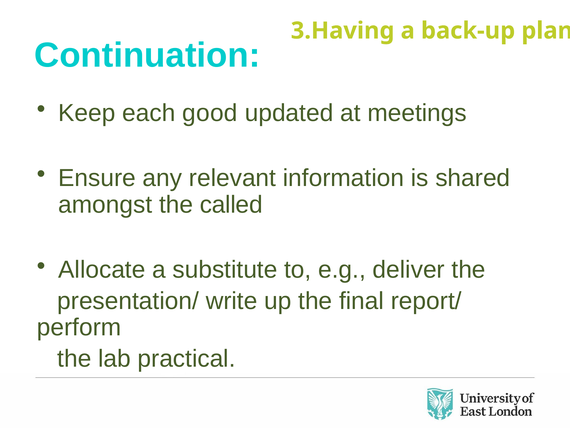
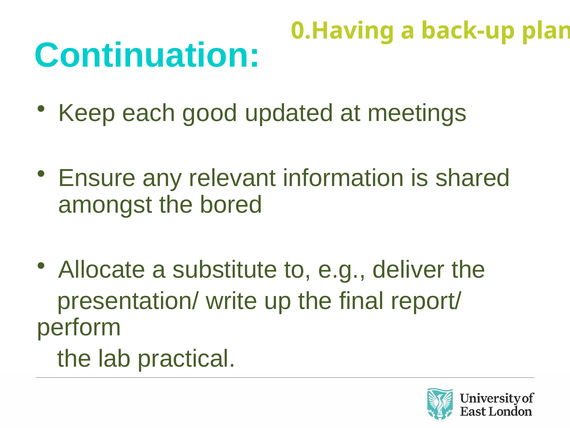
3.Having: 3.Having -> 0.Having (343, 31)
called: called -> bored (231, 204)
